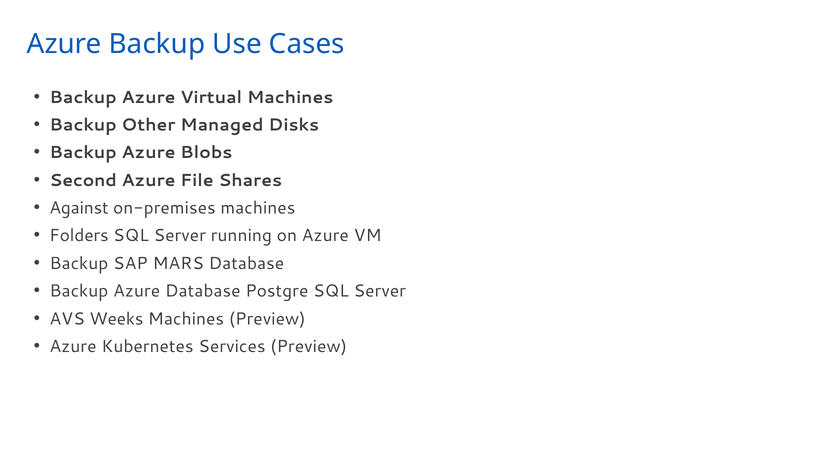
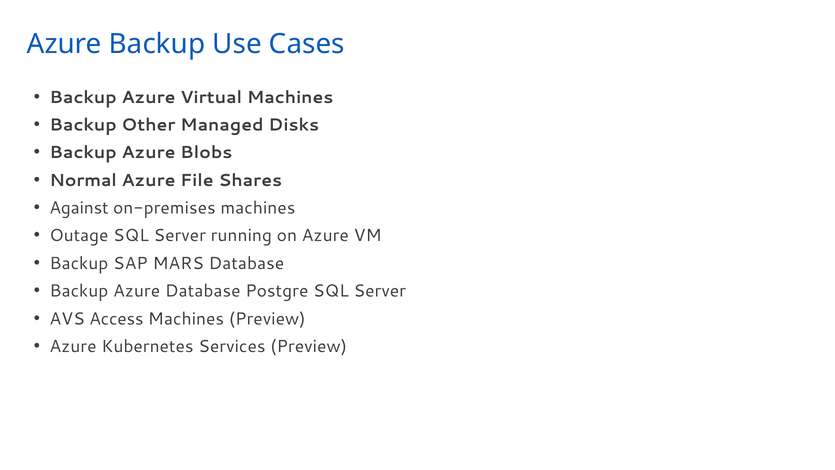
Second: Second -> Normal (83, 180)
Folders: Folders -> Outage (79, 236)
Weeks: Weeks -> Access (116, 319)
